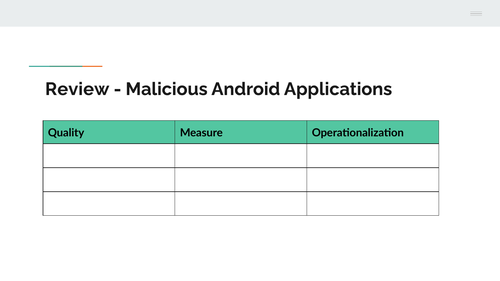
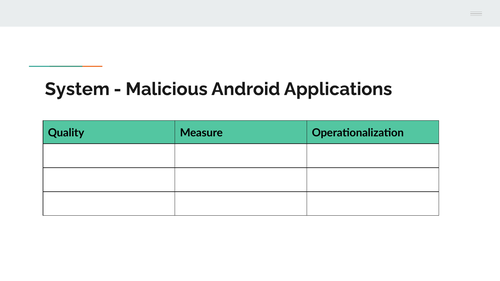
Review: Review -> System (77, 89)
